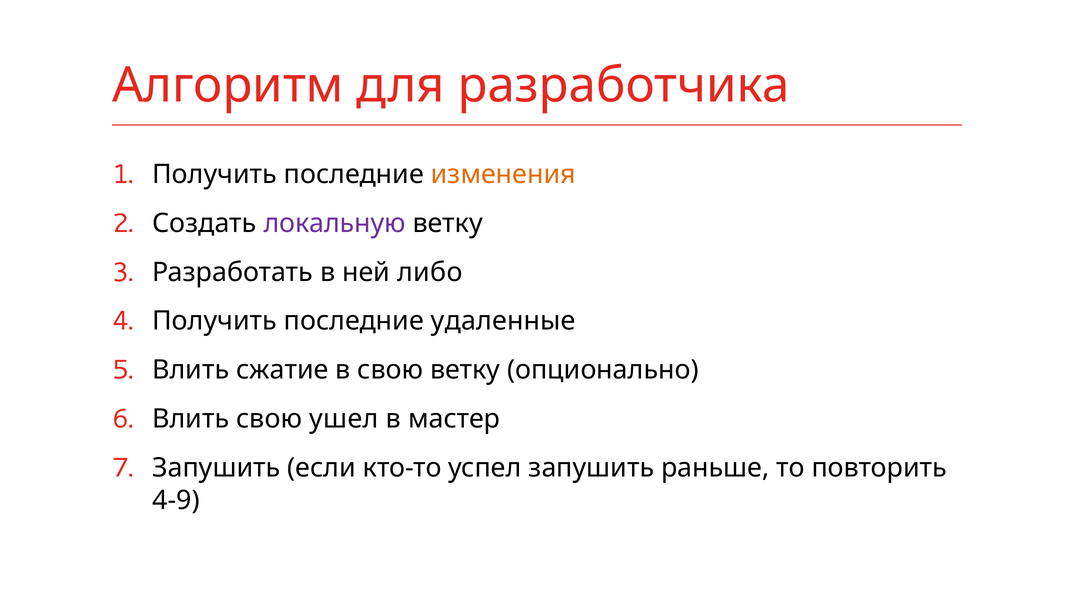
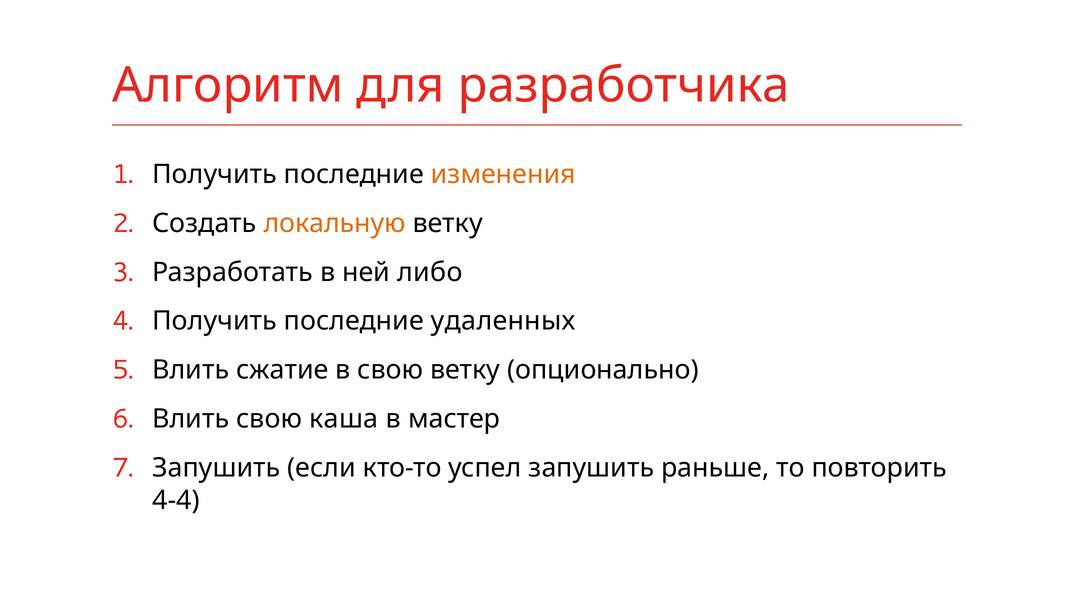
локальную colour: purple -> orange (335, 223)
удаленные: удаленные -> удаленных (503, 321)
ушел: ушел -> каша (344, 419)
4-9: 4-9 -> 4-4 (176, 500)
